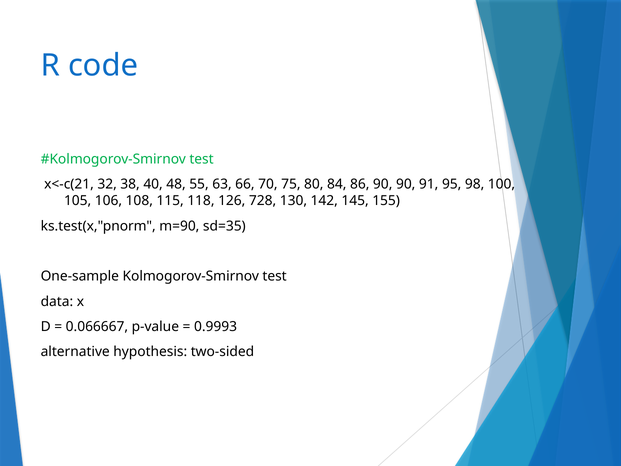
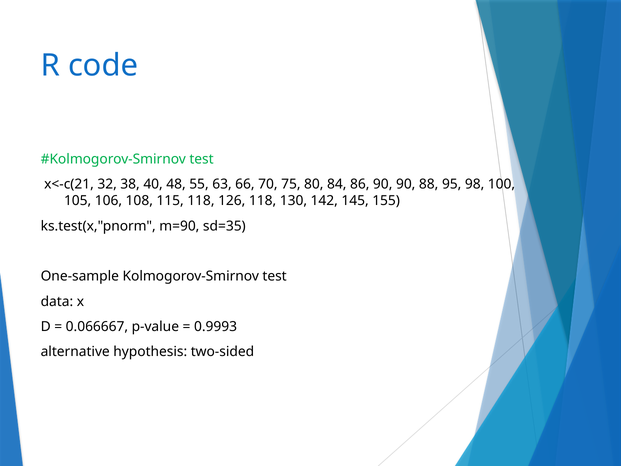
91: 91 -> 88 (429, 184)
126 728: 728 -> 118 (263, 201)
